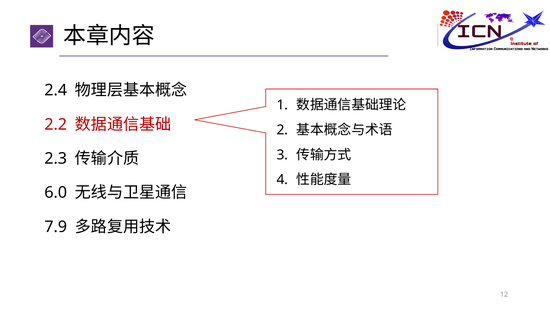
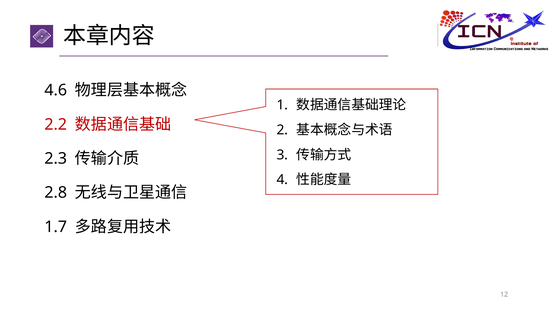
2.4: 2.4 -> 4.6 (56, 90)
6.0: 6.0 -> 2.8 (56, 193)
7.9: 7.9 -> 1.7 (56, 227)
